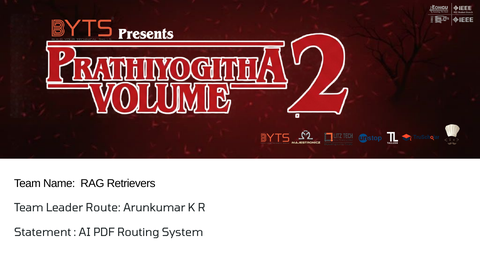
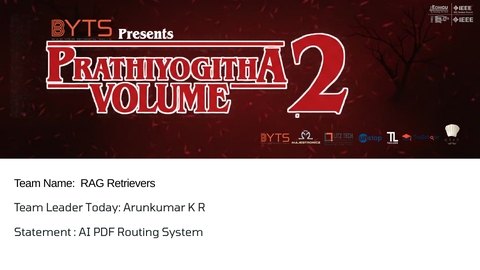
Route: Route -> Today (103, 208)
